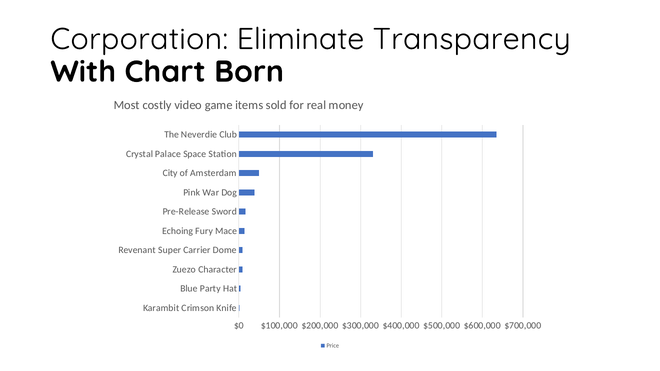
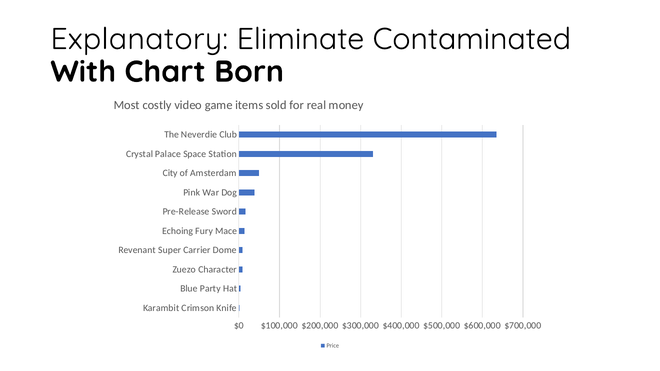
Corporation: Corporation -> Explanatory (139, 39)
Transparency: Transparency -> Contaminated (472, 39)
